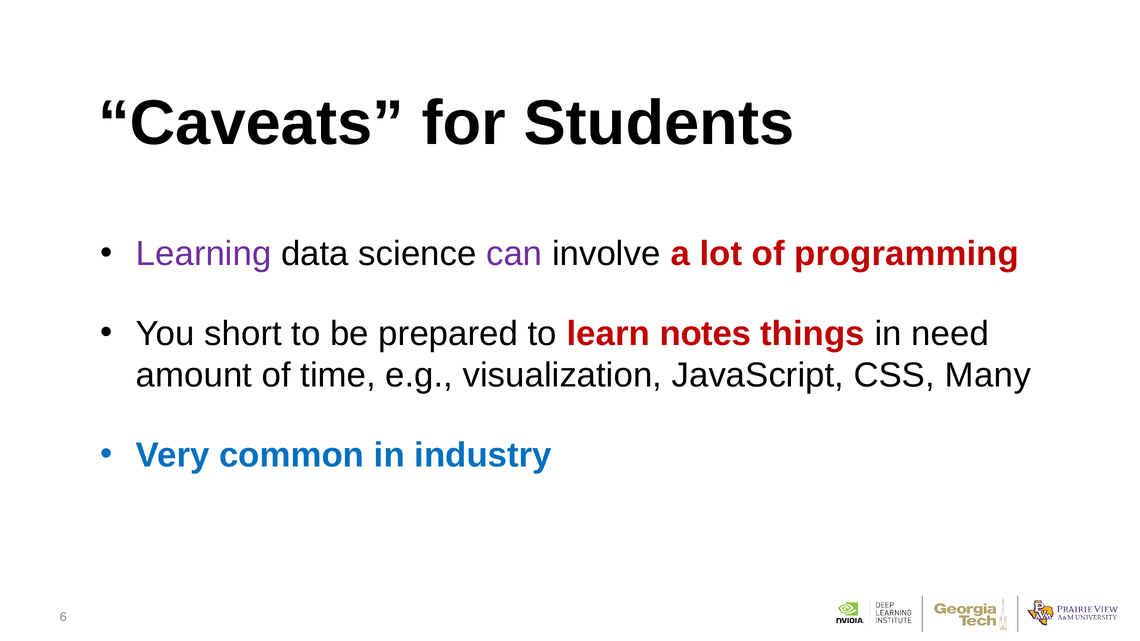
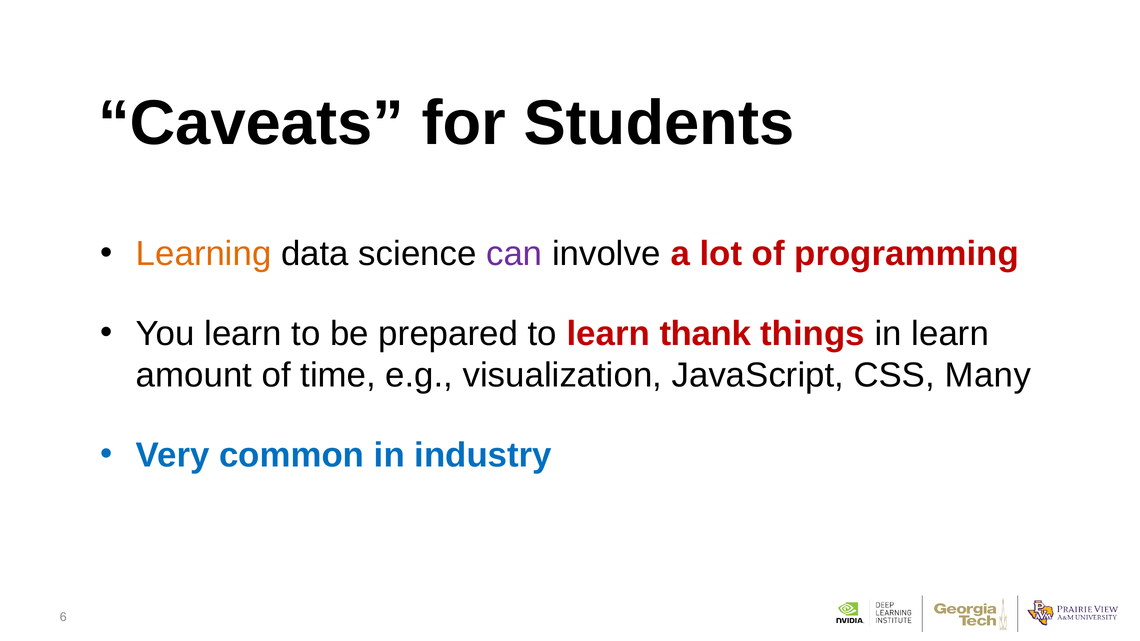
Learning colour: purple -> orange (204, 254)
You short: short -> learn (243, 334)
notes: notes -> thank (705, 334)
in need: need -> learn (950, 334)
